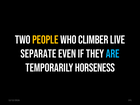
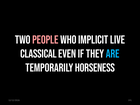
PEOPLE colour: yellow -> pink (45, 40)
CLIMBER: CLIMBER -> IMPLICIT (93, 40)
SEPARATE: SEPARATE -> CLASSICAL (38, 54)
